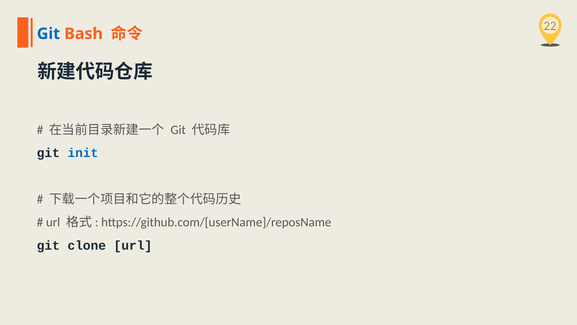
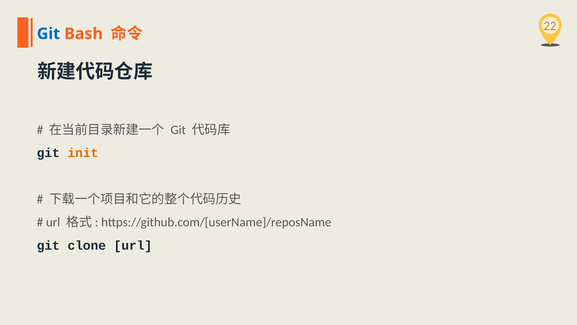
init colour: blue -> orange (83, 153)
